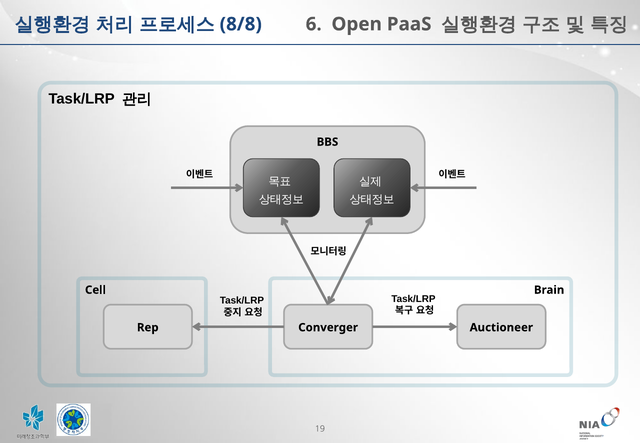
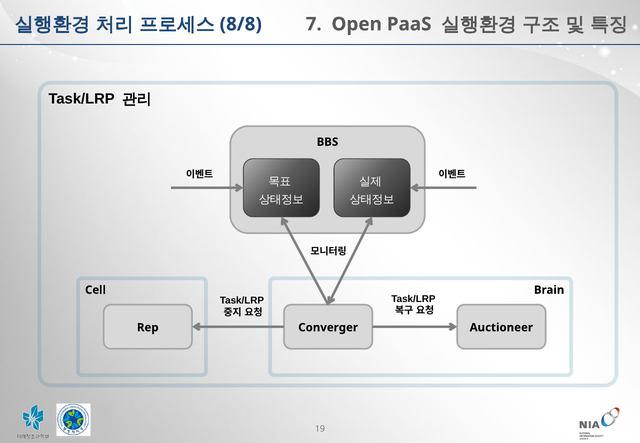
6: 6 -> 7 (314, 24)
